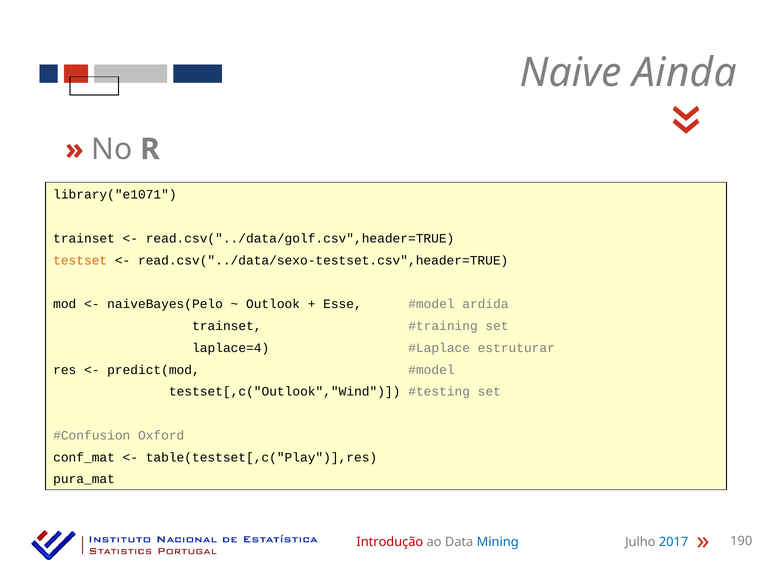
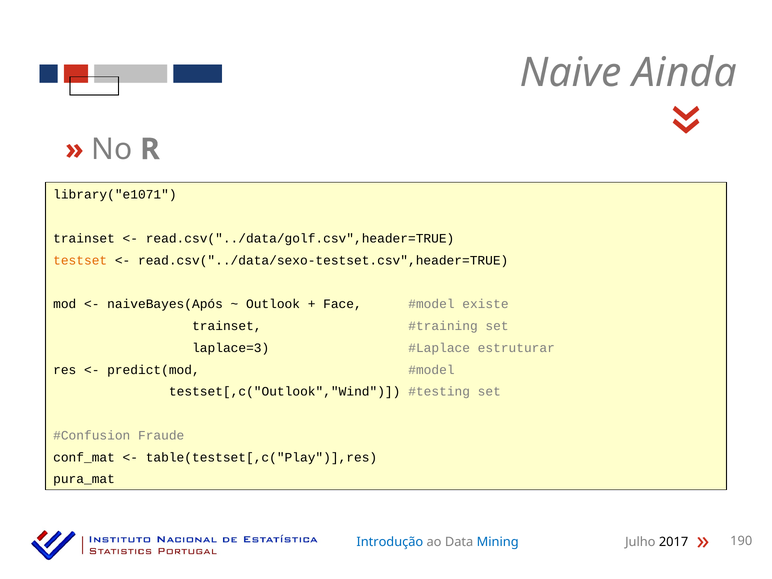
naiveBayes(Pelo: naiveBayes(Pelo -> naiveBayes(Após (165, 304)
Esse: Esse -> Face (342, 304)
ardida: ardida -> existe (485, 304)
laplace=4: laplace=4 -> laplace=3 (231, 348)
Oxford: Oxford -> Fraude (161, 435)
Introdução colour: red -> blue (390, 542)
2017 colour: blue -> black (674, 542)
